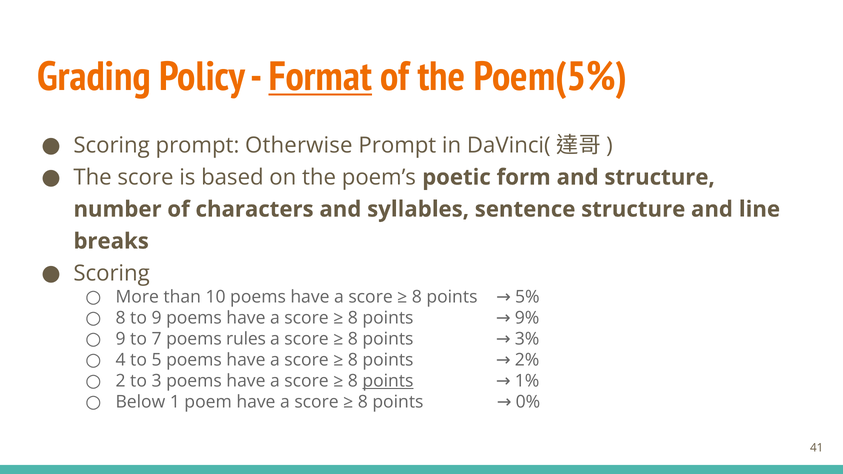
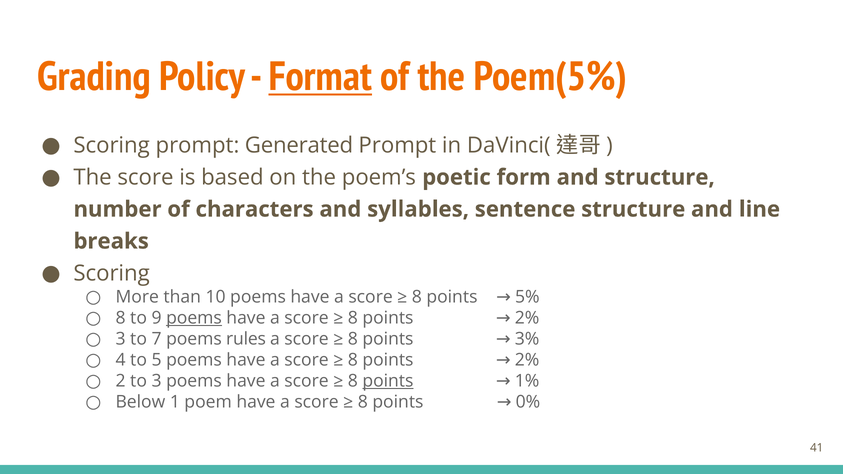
Otherwise: Otherwise -> Generated (299, 145)
poems underline: none -> present (194, 318)
9%: 9% -> 2% (527, 318)
9: 9 -> 3 (121, 339)
